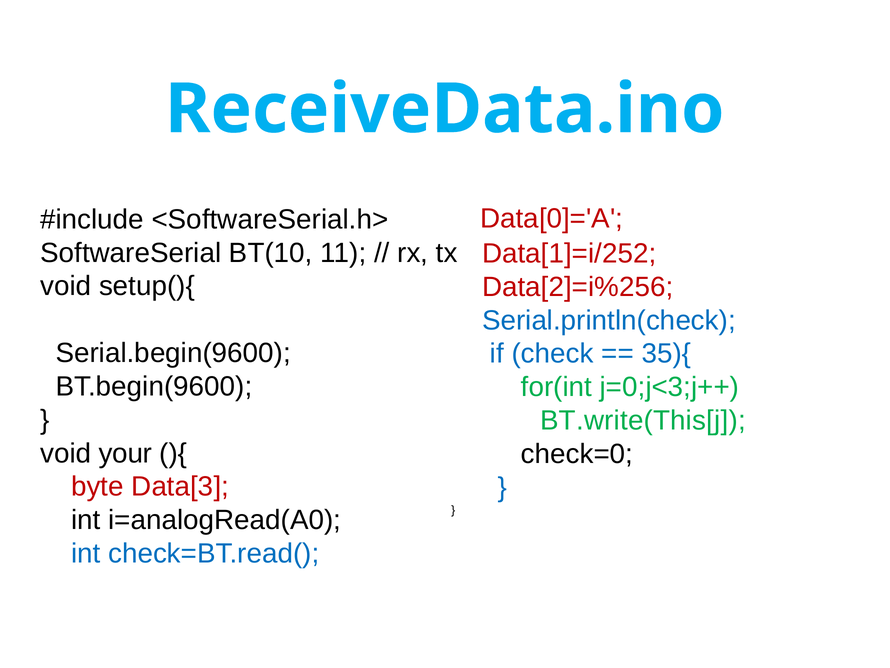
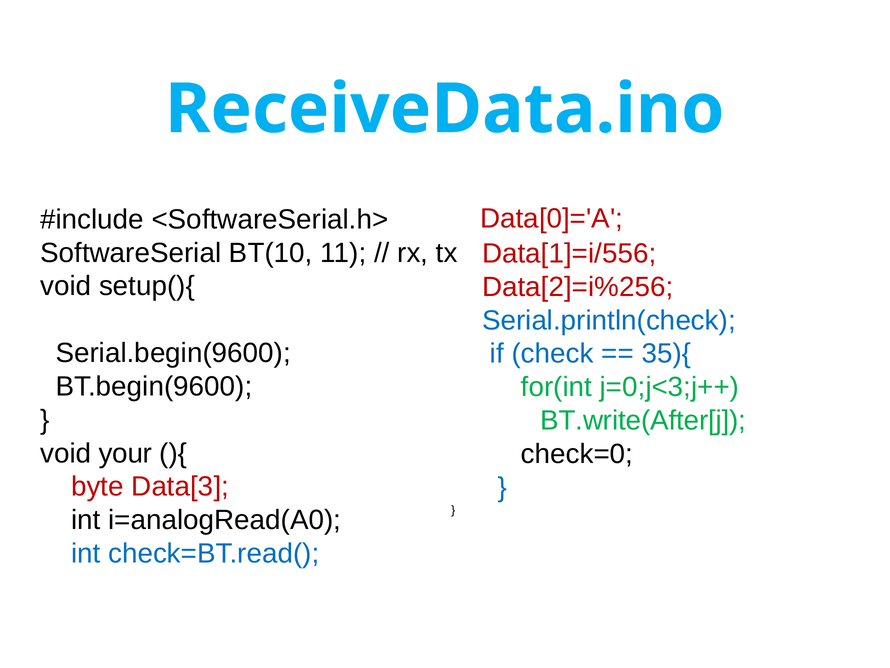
Data[1]=i/252: Data[1]=i/252 -> Data[1]=i/556 (569, 253)
BT.write(This[j: BT.write(This[j -> BT.write(After[j (643, 420)
